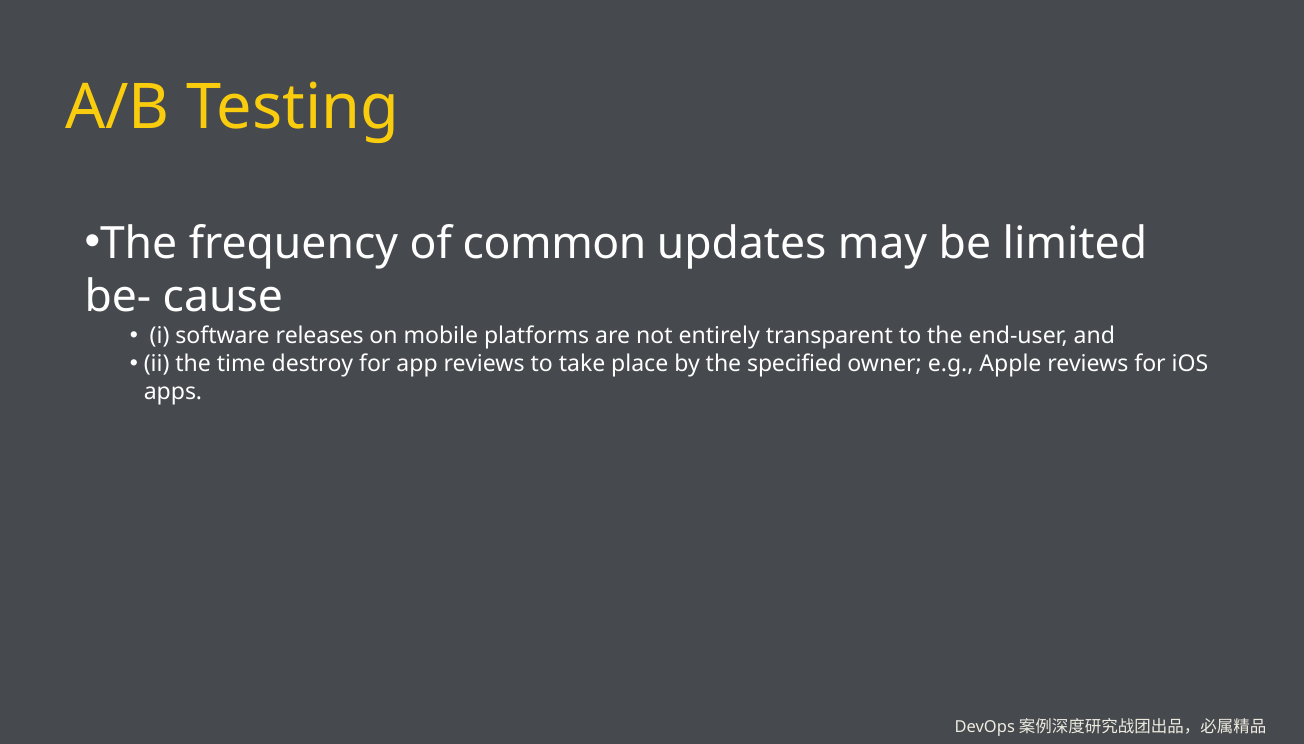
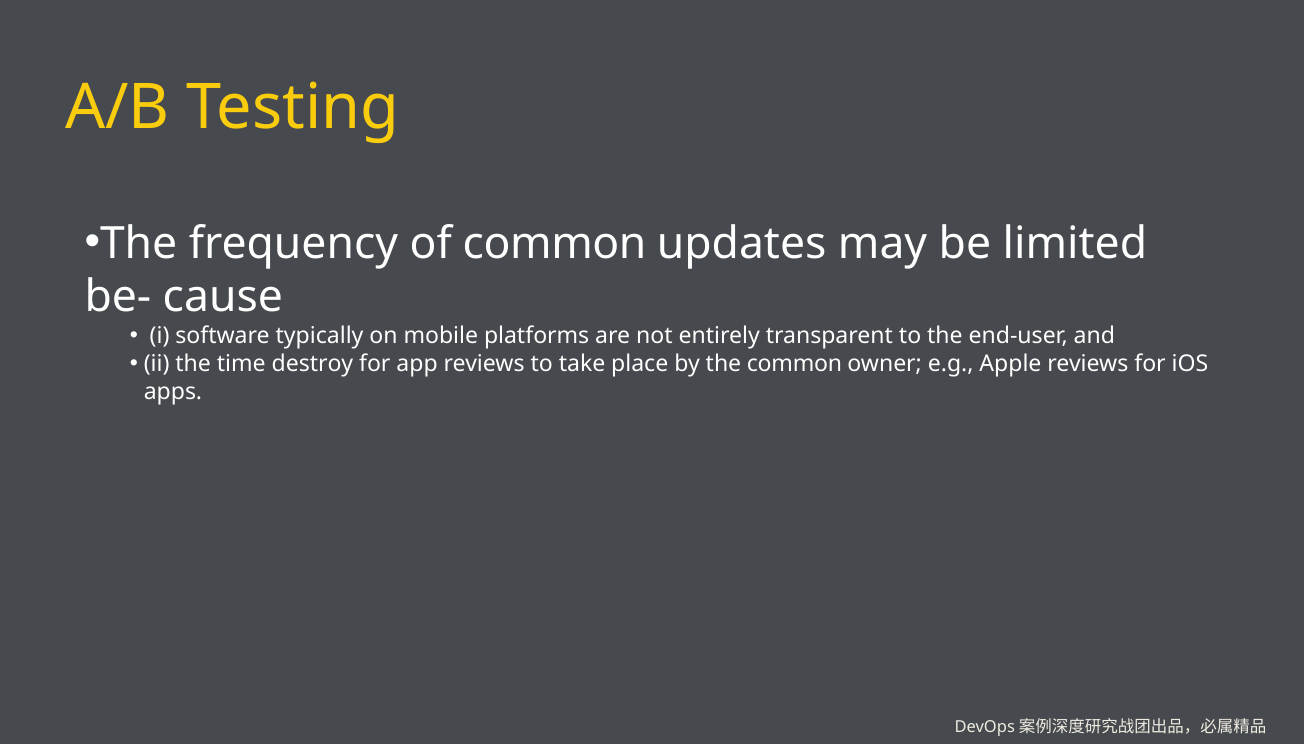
releases: releases -> typically (320, 336)
the specified: specified -> common (794, 364)
